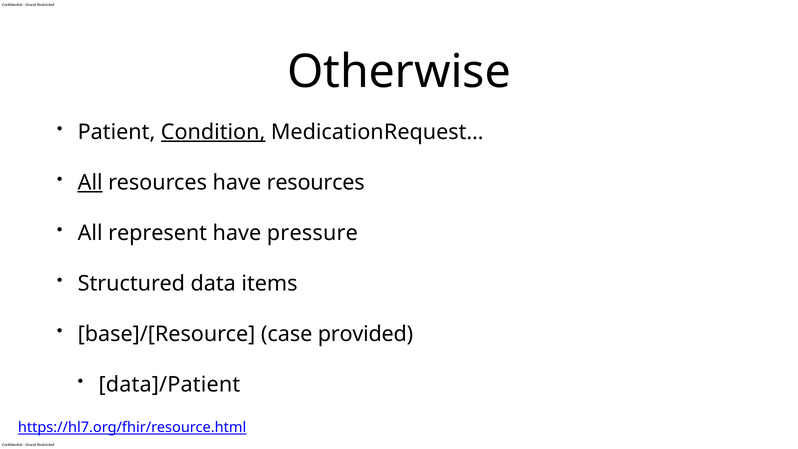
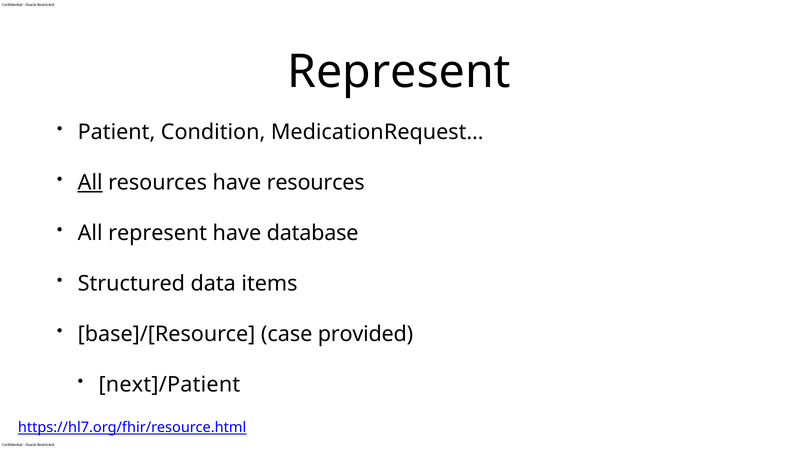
Otherwise: Otherwise -> Represent (399, 72)
Condition underline: present -> none (213, 132)
pressure: pressure -> database (313, 233)
data]/Patient: data]/Patient -> next]/Patient (169, 384)
